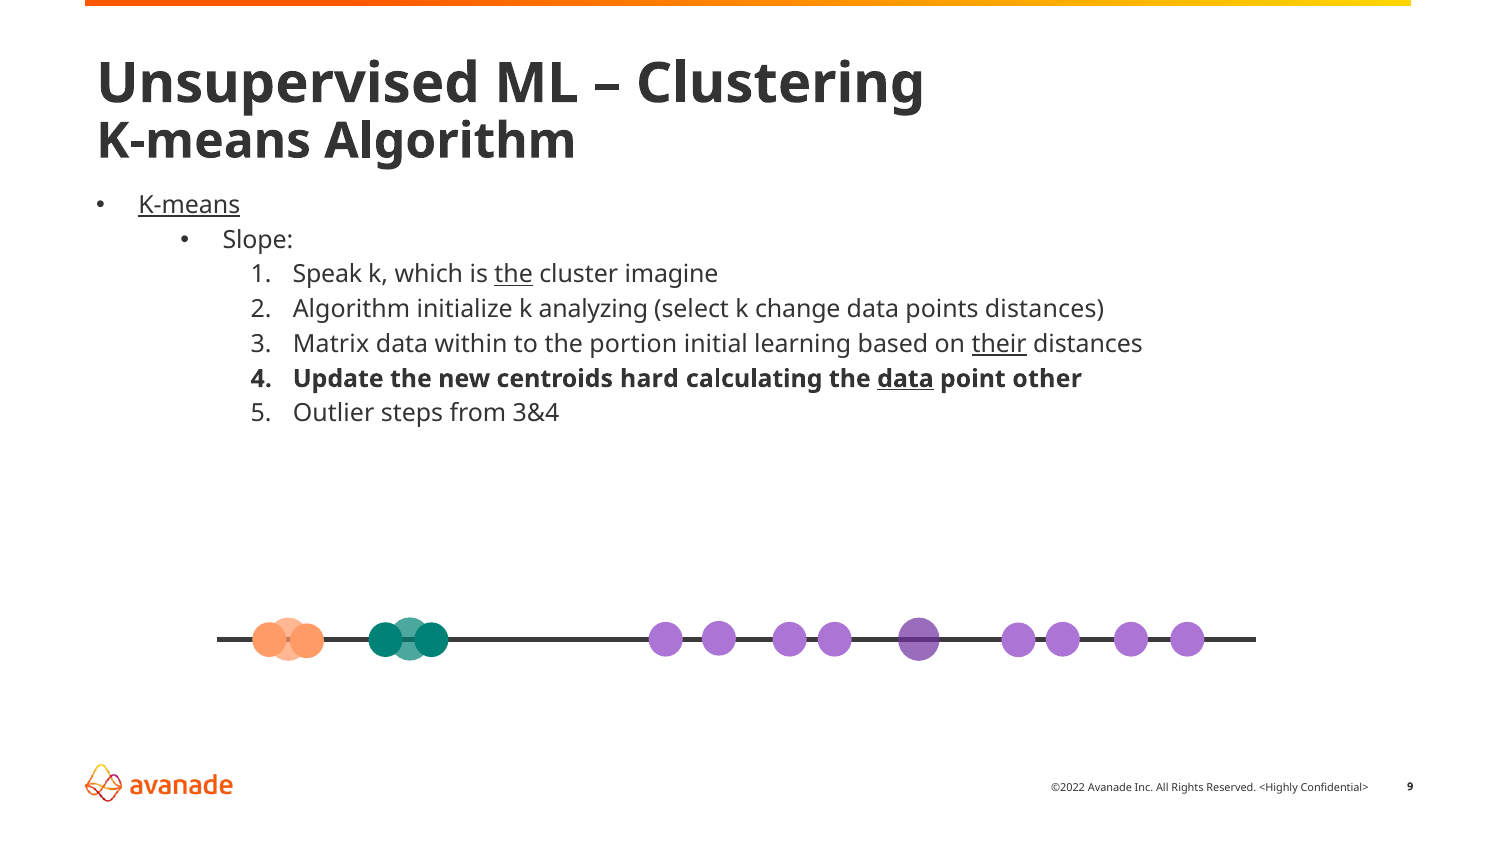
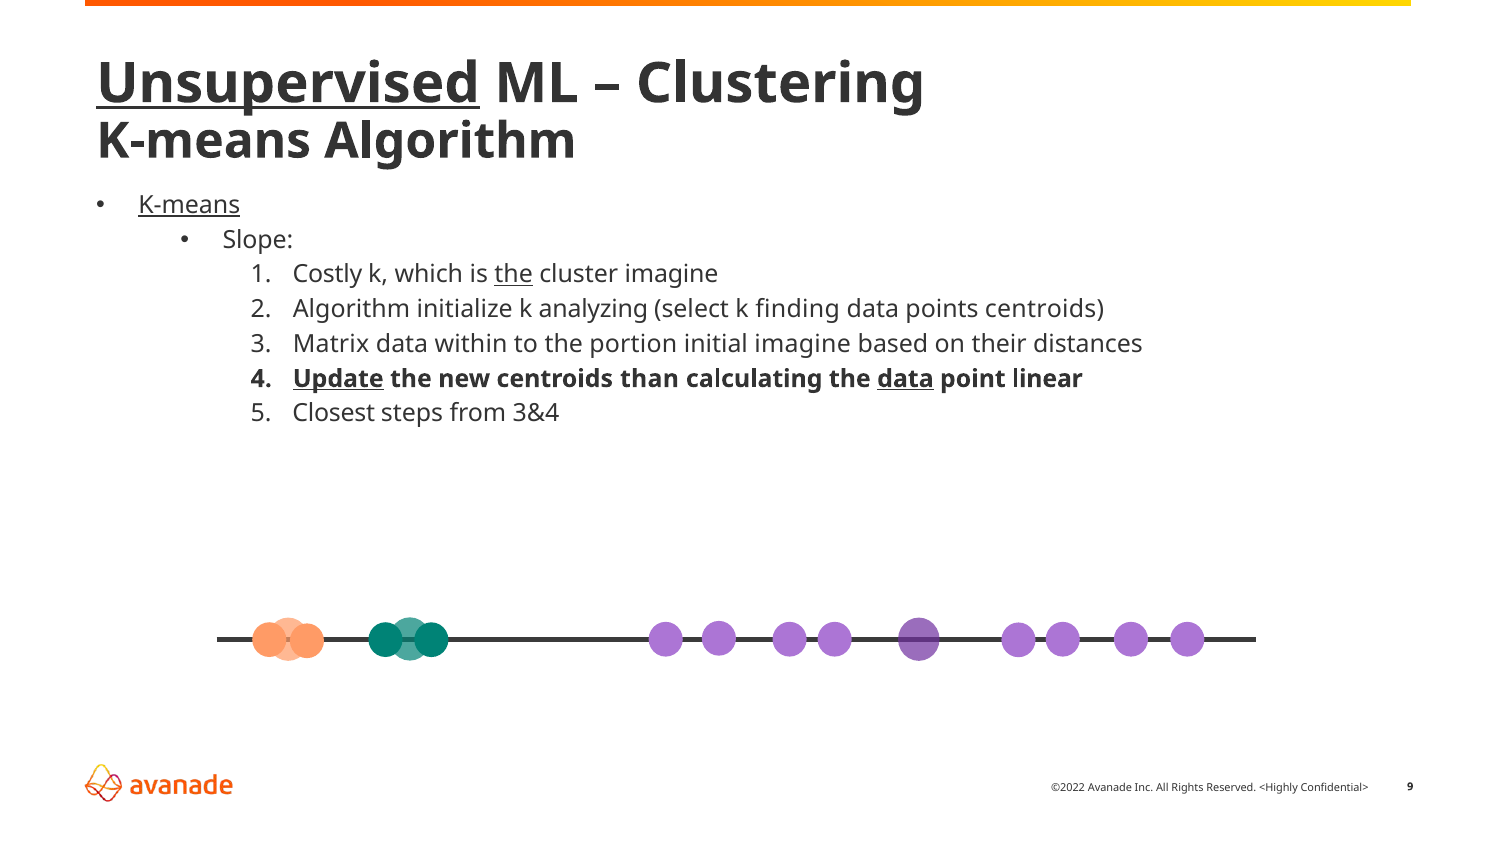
Unsupervised underline: none -> present (288, 84)
Speak: Speak -> Costly (327, 274)
change: change -> finding (798, 309)
points distances: distances -> centroids (1045, 309)
initial learning: learning -> imagine (803, 344)
their underline: present -> none (999, 344)
Update underline: none -> present (338, 379)
hard: hard -> than (649, 379)
other: other -> linear (1047, 379)
Outlier: Outlier -> Closest (334, 413)
